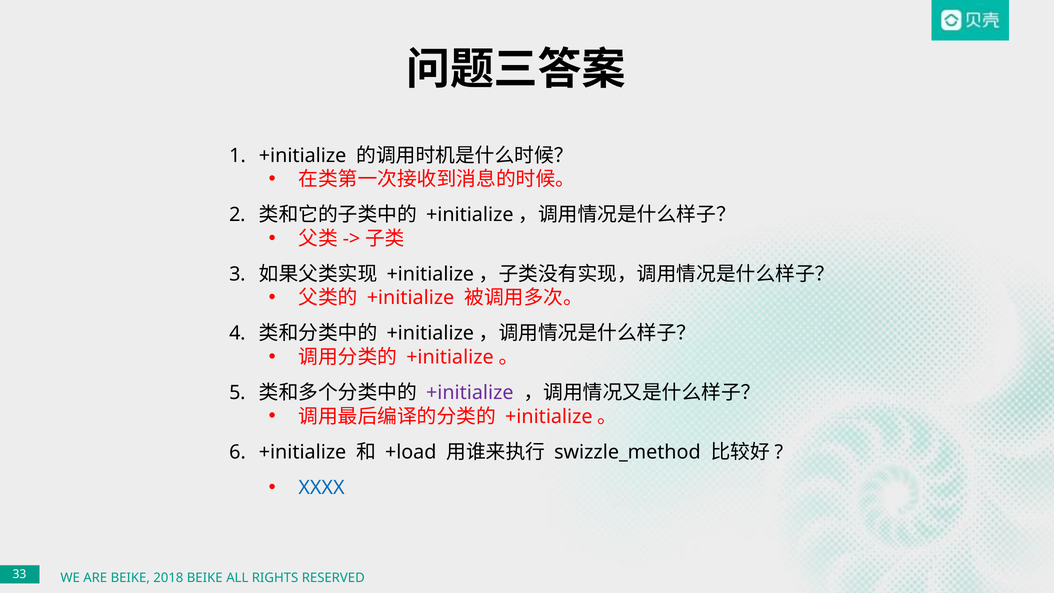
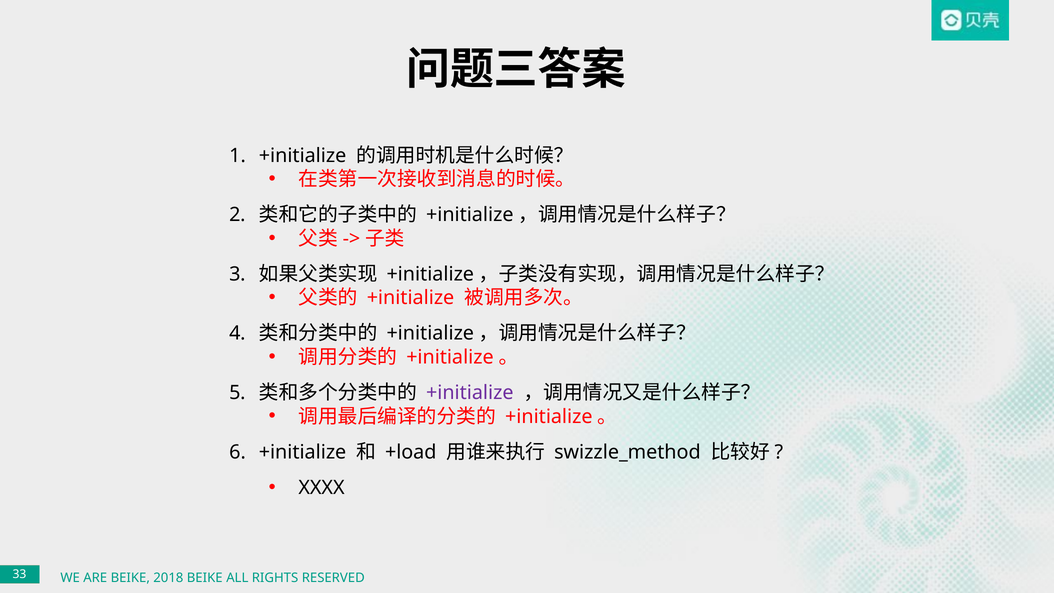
XXXX colour: blue -> black (322, 488)
